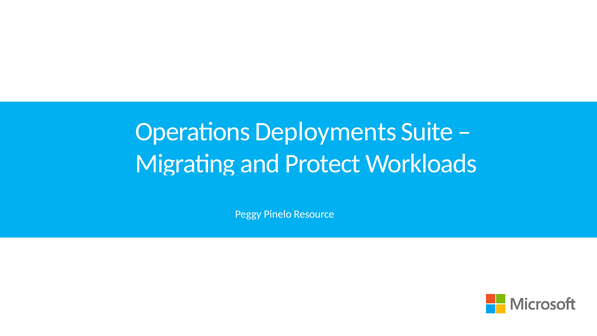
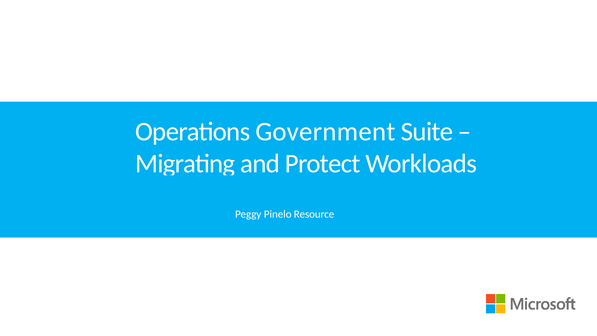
Deployments: Deployments -> Government (325, 132)
